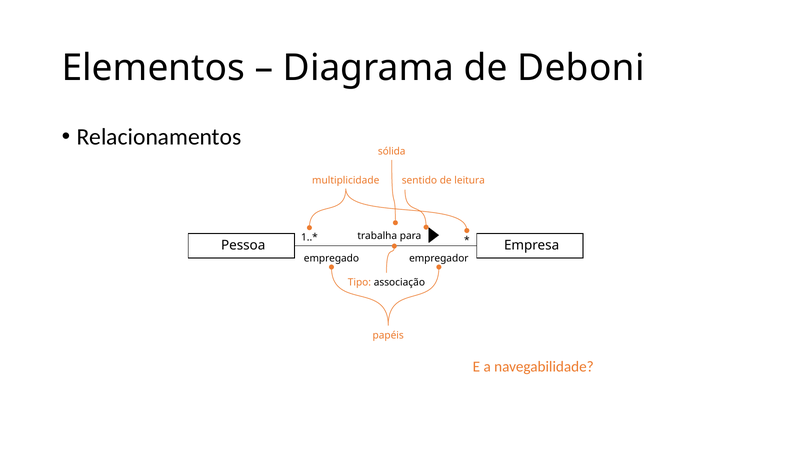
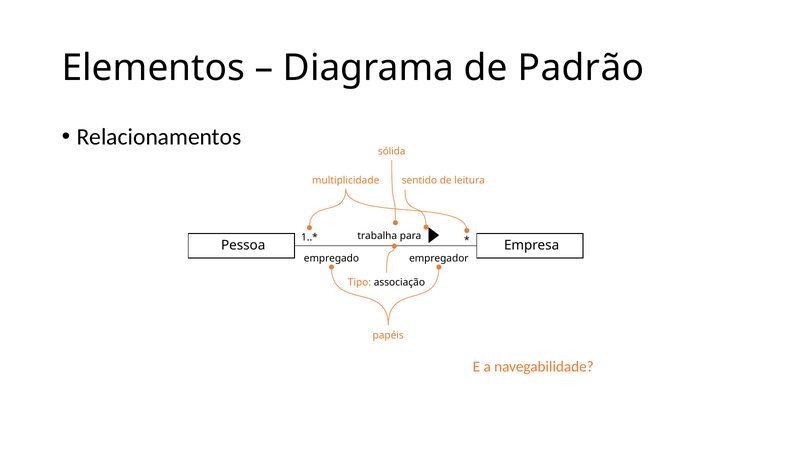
Deboni: Deboni -> Padrão (581, 68)
